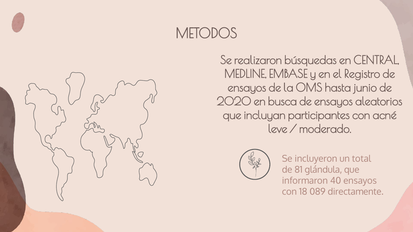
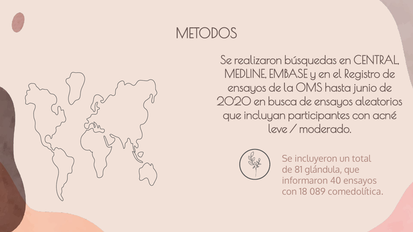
directamente: directamente -> comedolítica (356, 192)
